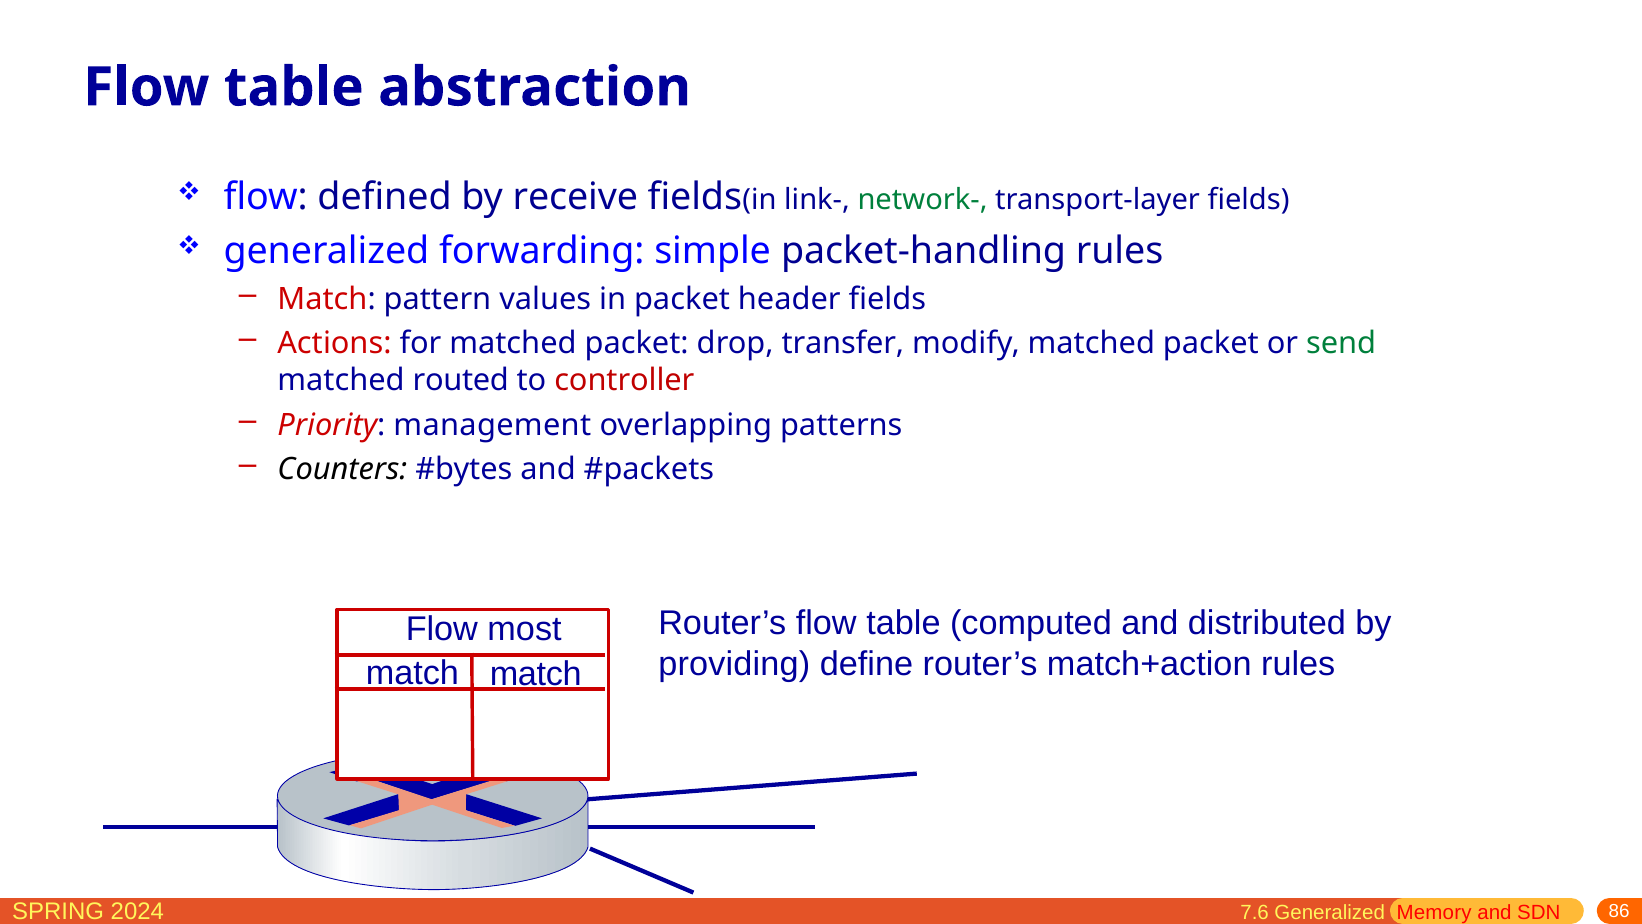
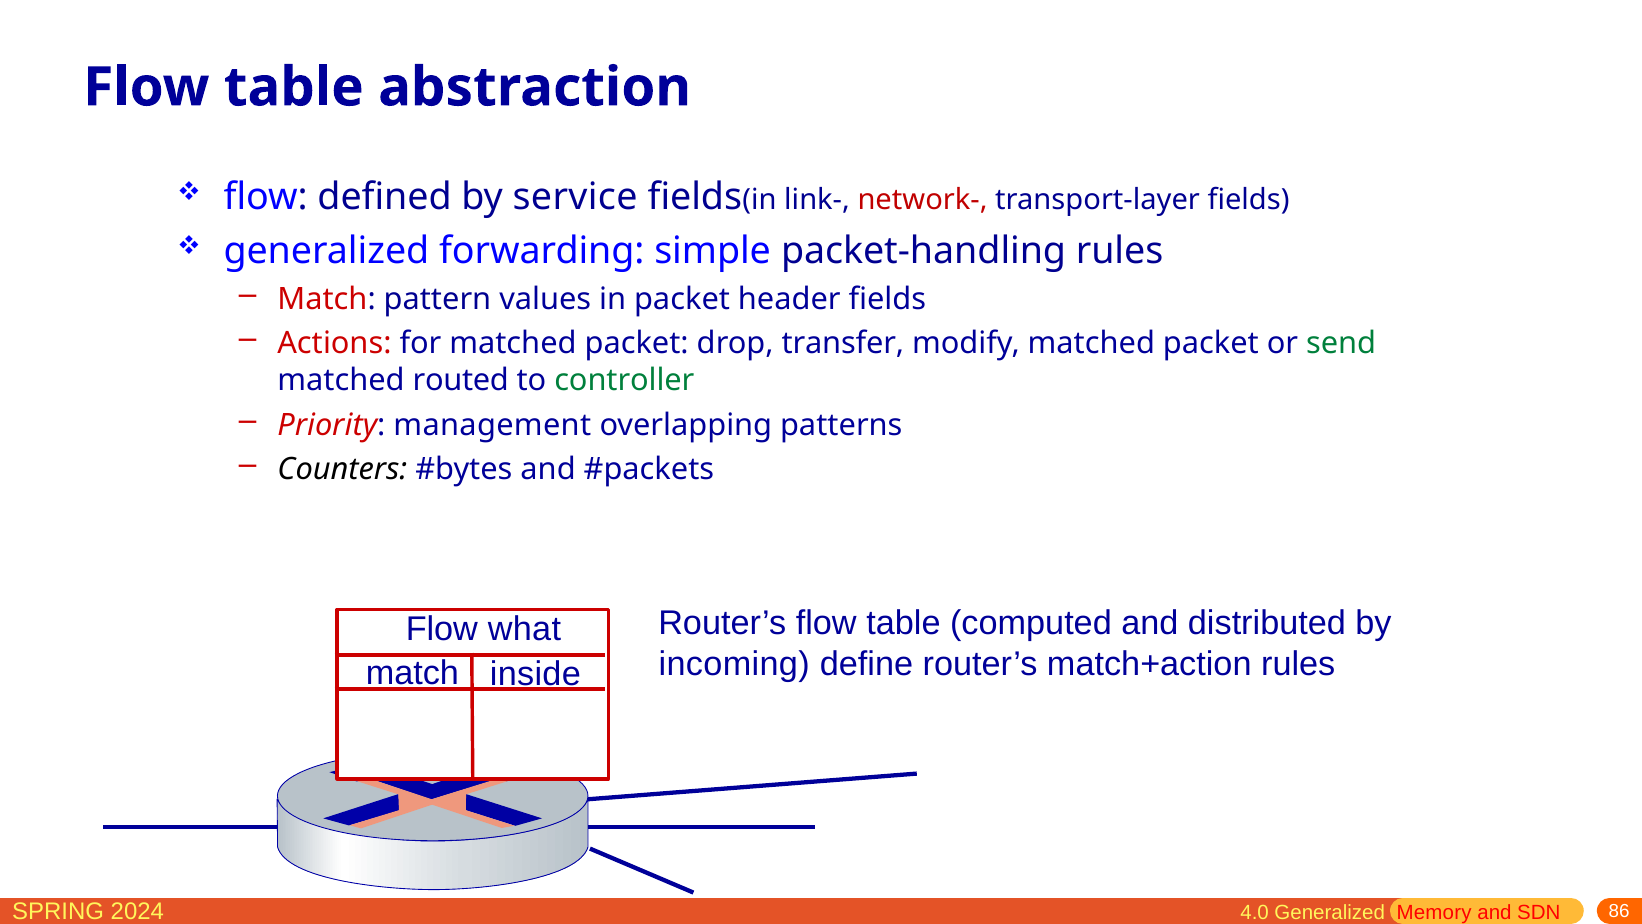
receive: receive -> service (575, 197)
network- colour: green -> red (923, 200)
controller colour: red -> green (624, 380)
most: most -> what (524, 629)
providing: providing -> incoming (734, 664)
match match: match -> inside (535, 674)
7.6: 7.6 -> 4.0 (1255, 912)
